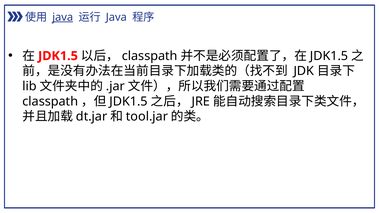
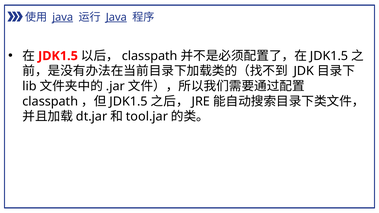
Java underline: none -> present (116, 17)
